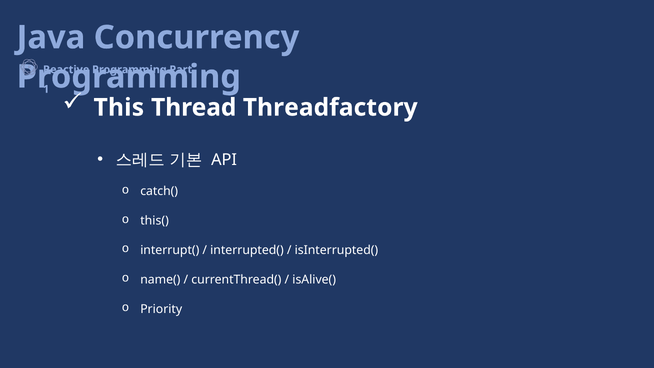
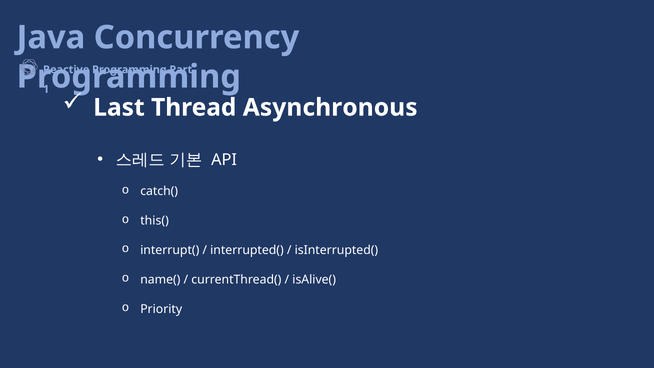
This: This -> Last (119, 108)
Threadfactory: Threadfactory -> Asynchronous (330, 108)
